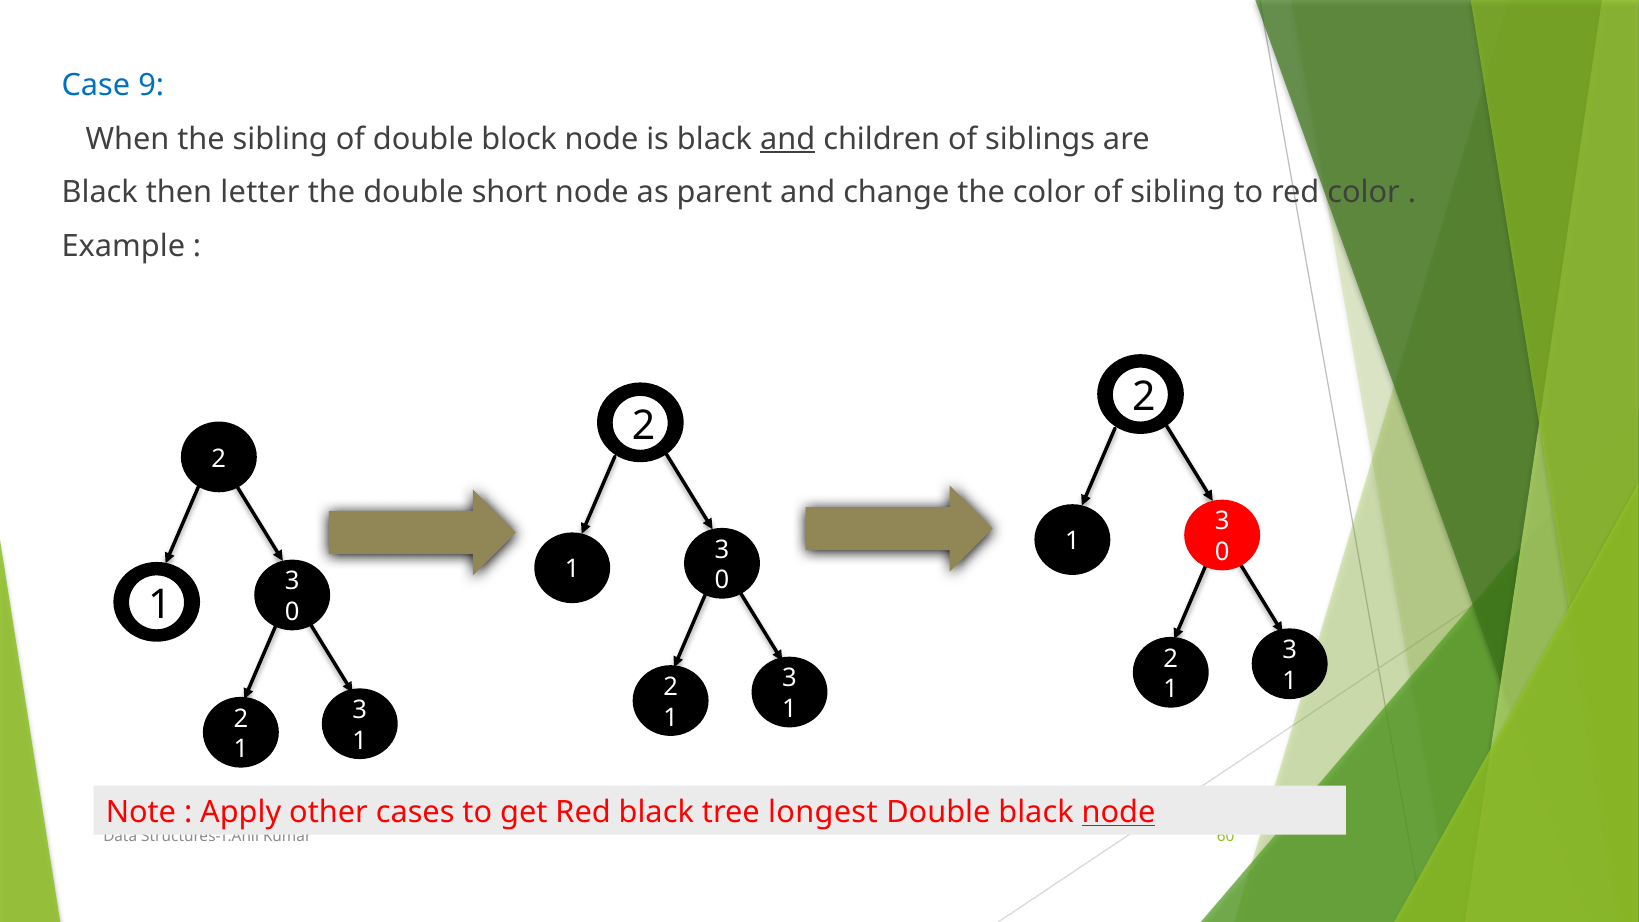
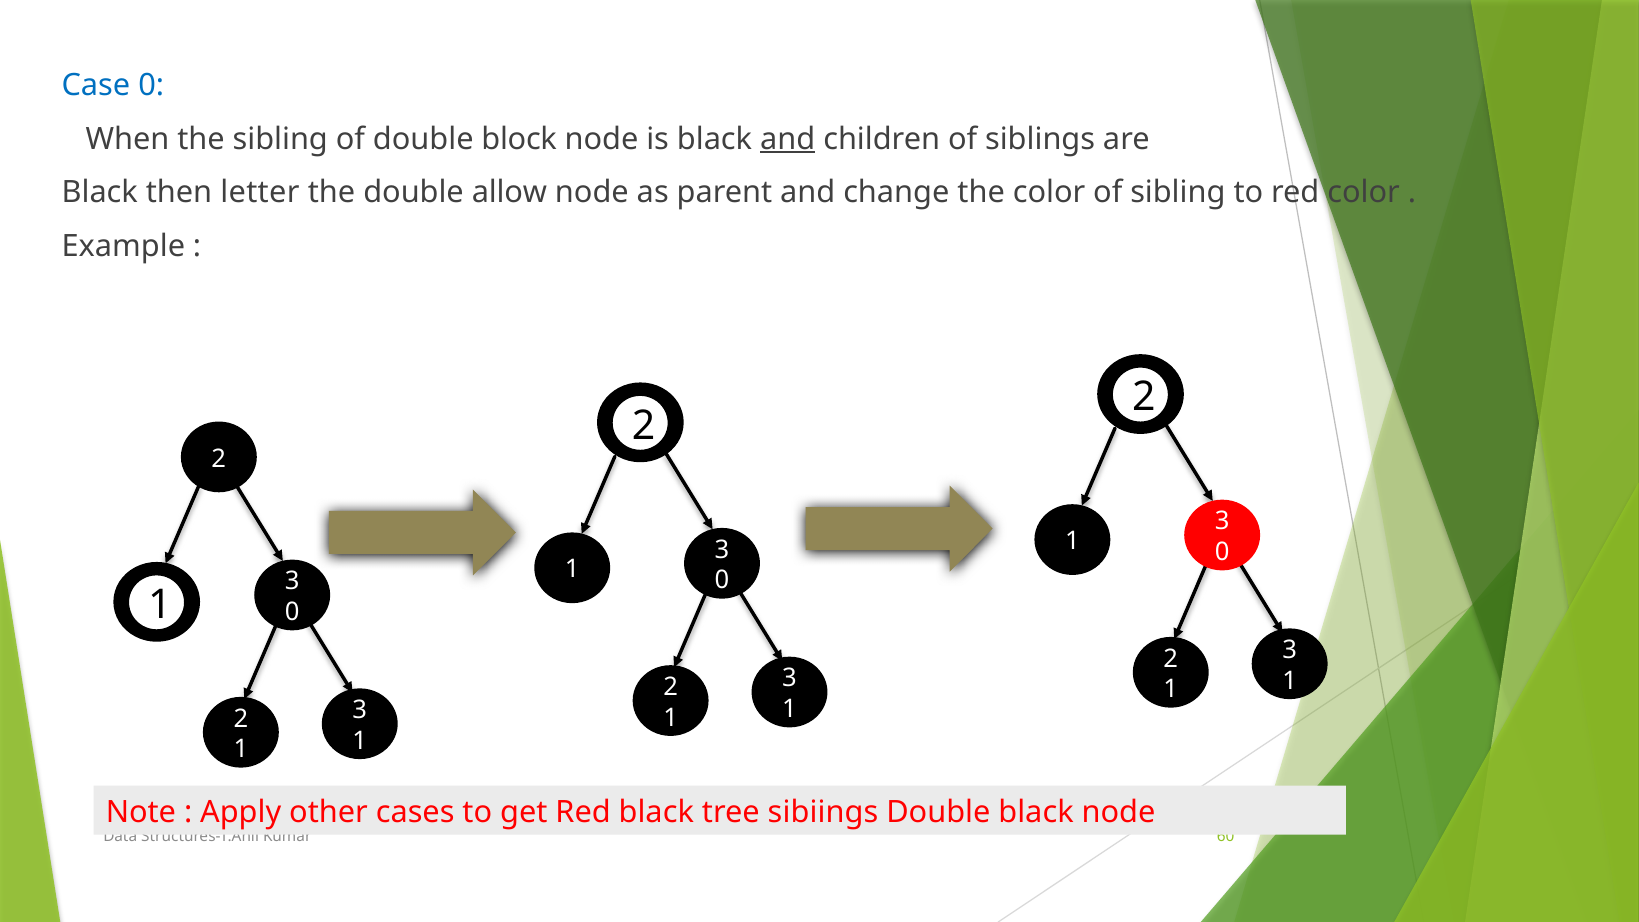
Case 9: 9 -> 0 (151, 85)
short: short -> allow (509, 193)
longest: longest -> sibiings (823, 812)
node underline: present -> none (1119, 812)
